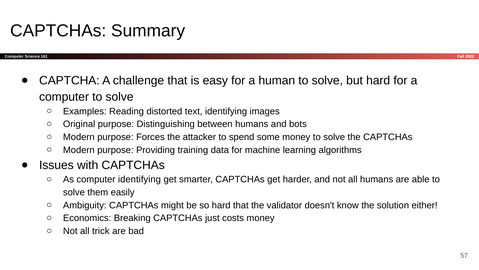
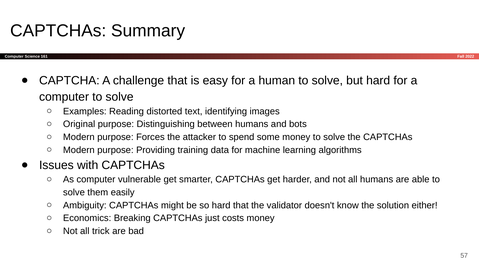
computer identifying: identifying -> vulnerable (140, 179)
